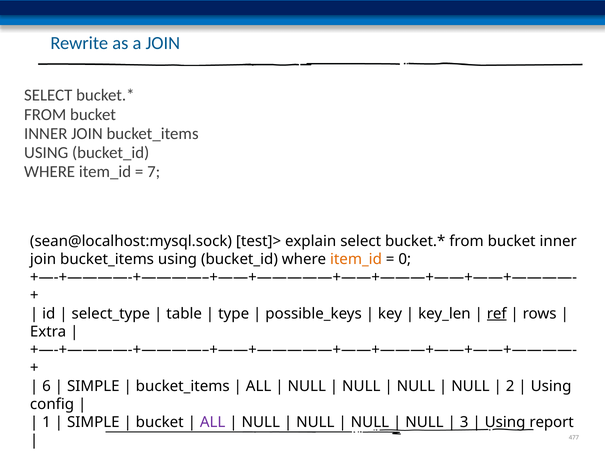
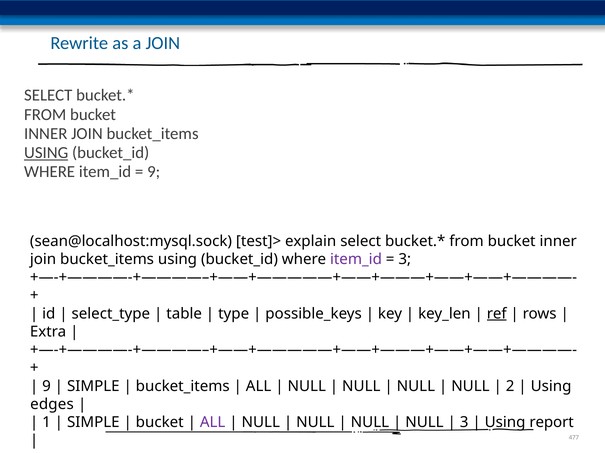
USING underline: none -> present (46, 153)
7: 7 -> 9 (154, 172)
item_id colour: orange -> purple (356, 260)
0: 0 -> 3 (405, 260)
6: 6 -> 9 (46, 387)
config: config -> edges (52, 405)
